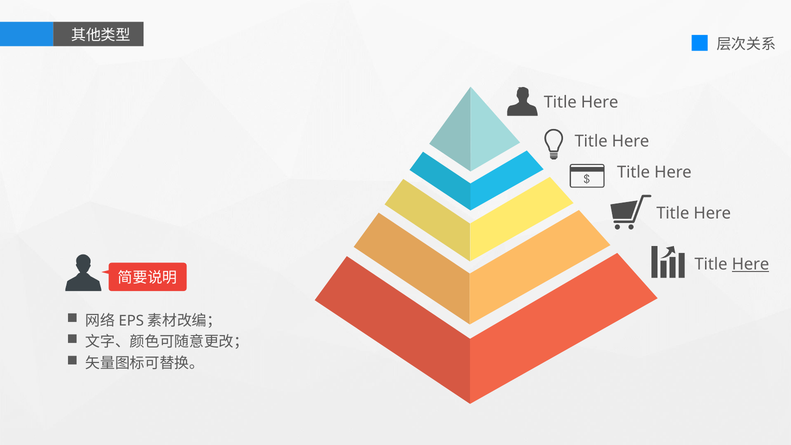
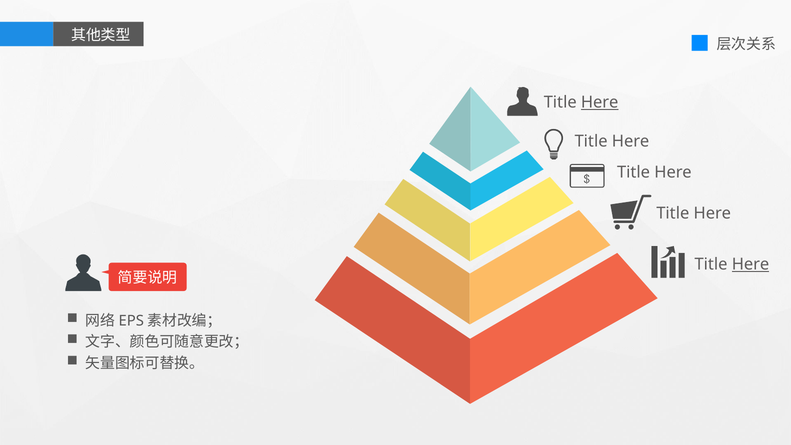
Here underline: none -> present (600, 102)
